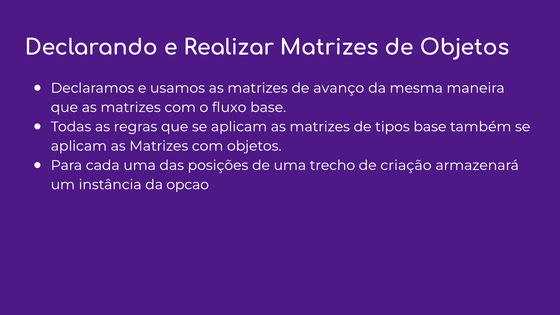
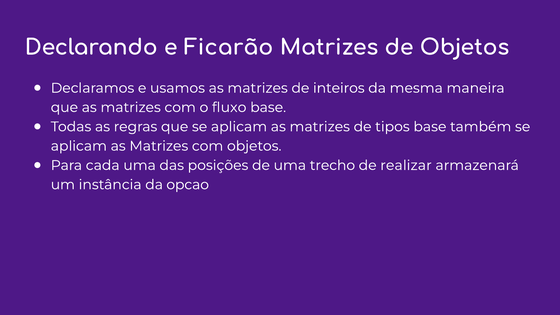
Realizar: Realizar -> Ficarão (229, 47)
avanço: avanço -> inteiros (339, 88)
criação: criação -> realizar (406, 165)
